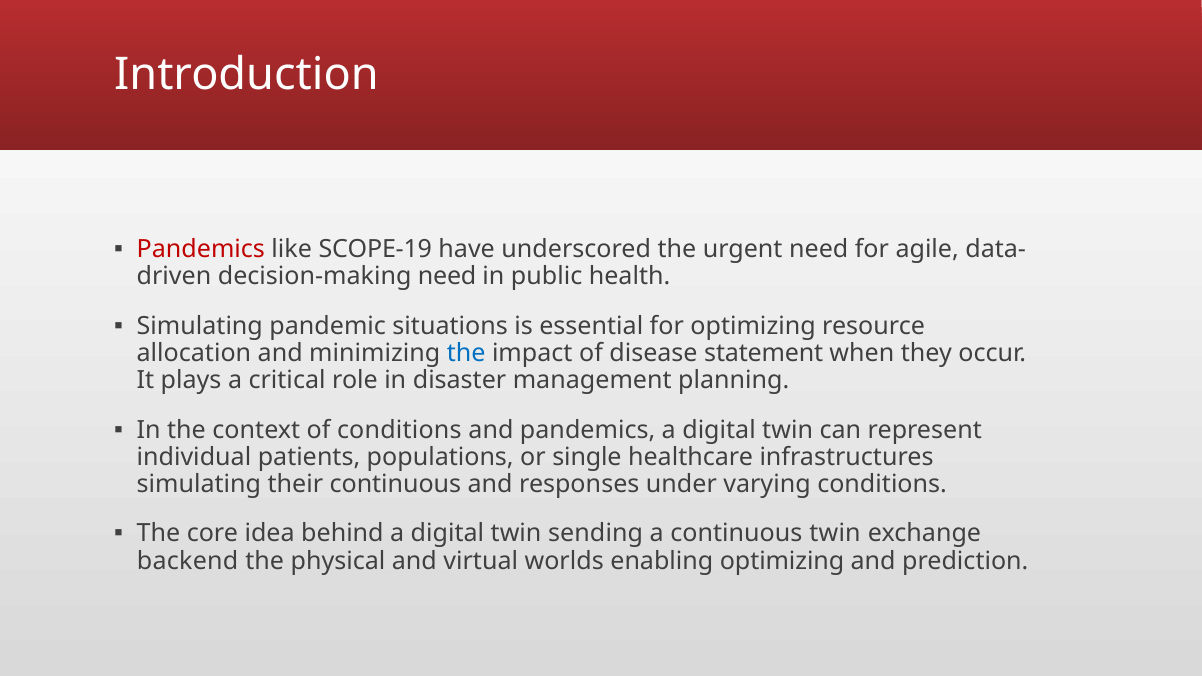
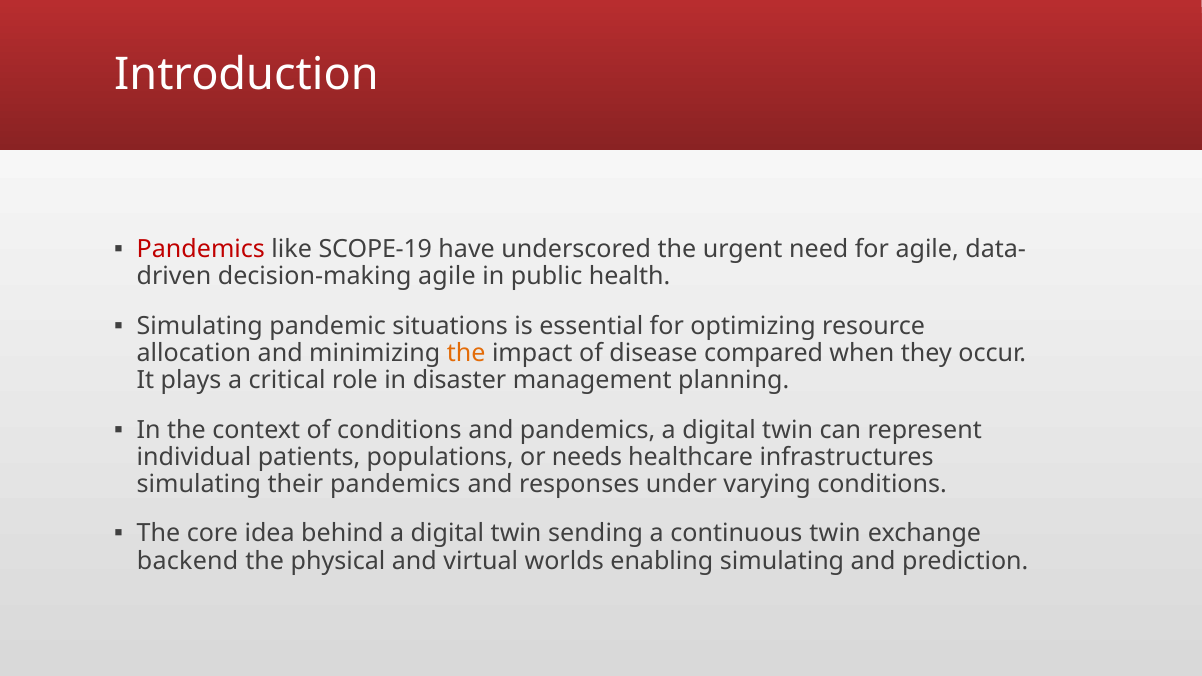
decision-making need: need -> agile (447, 277)
the colour: blue -> orange (466, 353)
statement: statement -> compared (764, 353)
single: single -> needs (587, 457)
their continuous: continuous -> pandemics (395, 484)
enabling optimizing: optimizing -> simulating (782, 561)
